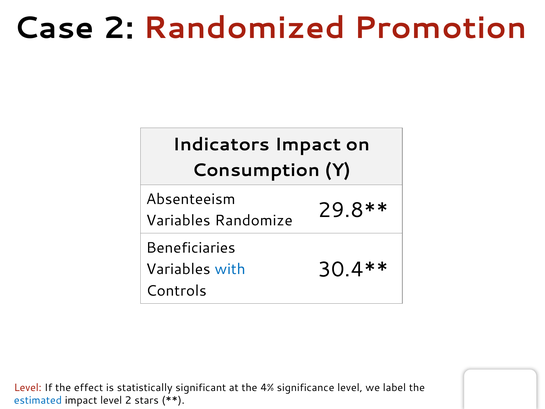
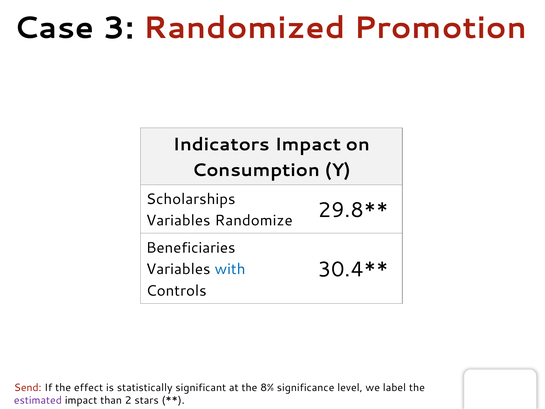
Case 2: 2 -> 3 (118, 28)
Absenteeism: Absenteeism -> Scholarships (191, 199)
Level: Level -> Send (28, 387)
4%: 4% -> 8% (267, 387)
estimated colour: blue -> purple (38, 400)
impact level: level -> than (111, 400)
